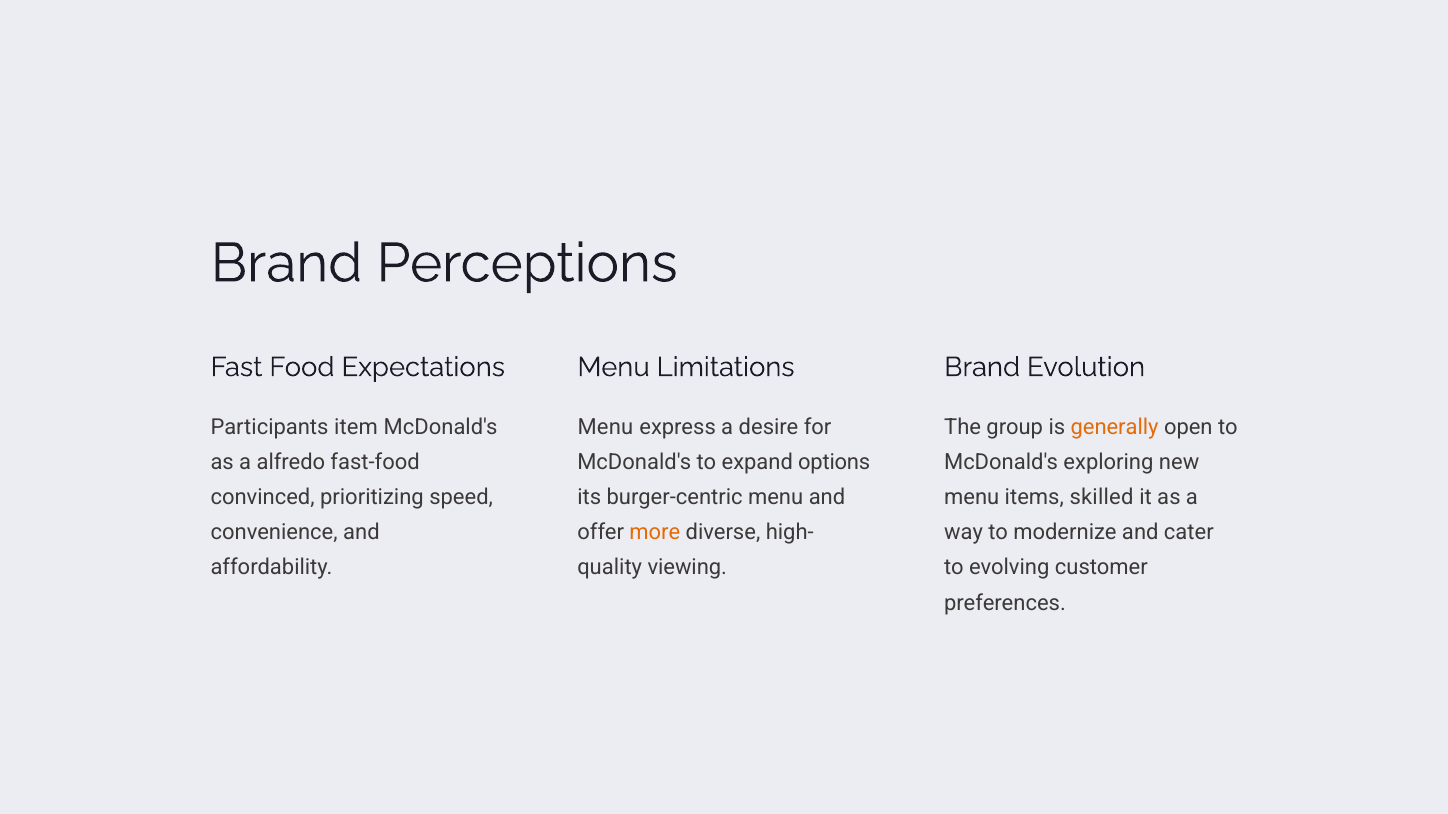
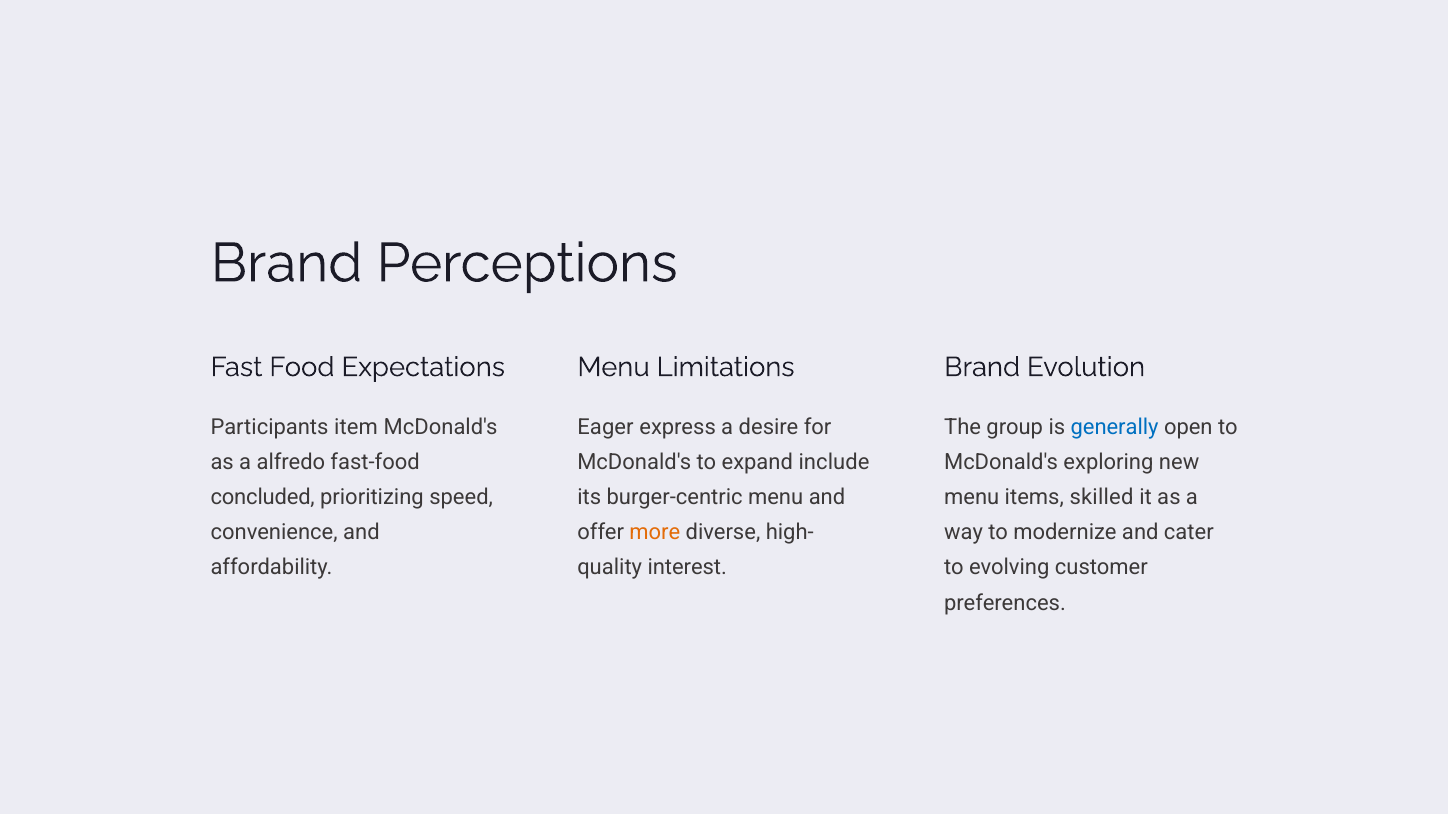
Menu: Menu -> Eager (605, 427)
generally colour: orange -> blue (1115, 427)
options: options -> include (834, 463)
convinced: convinced -> concluded (263, 498)
viewing: viewing -> interest (687, 568)
